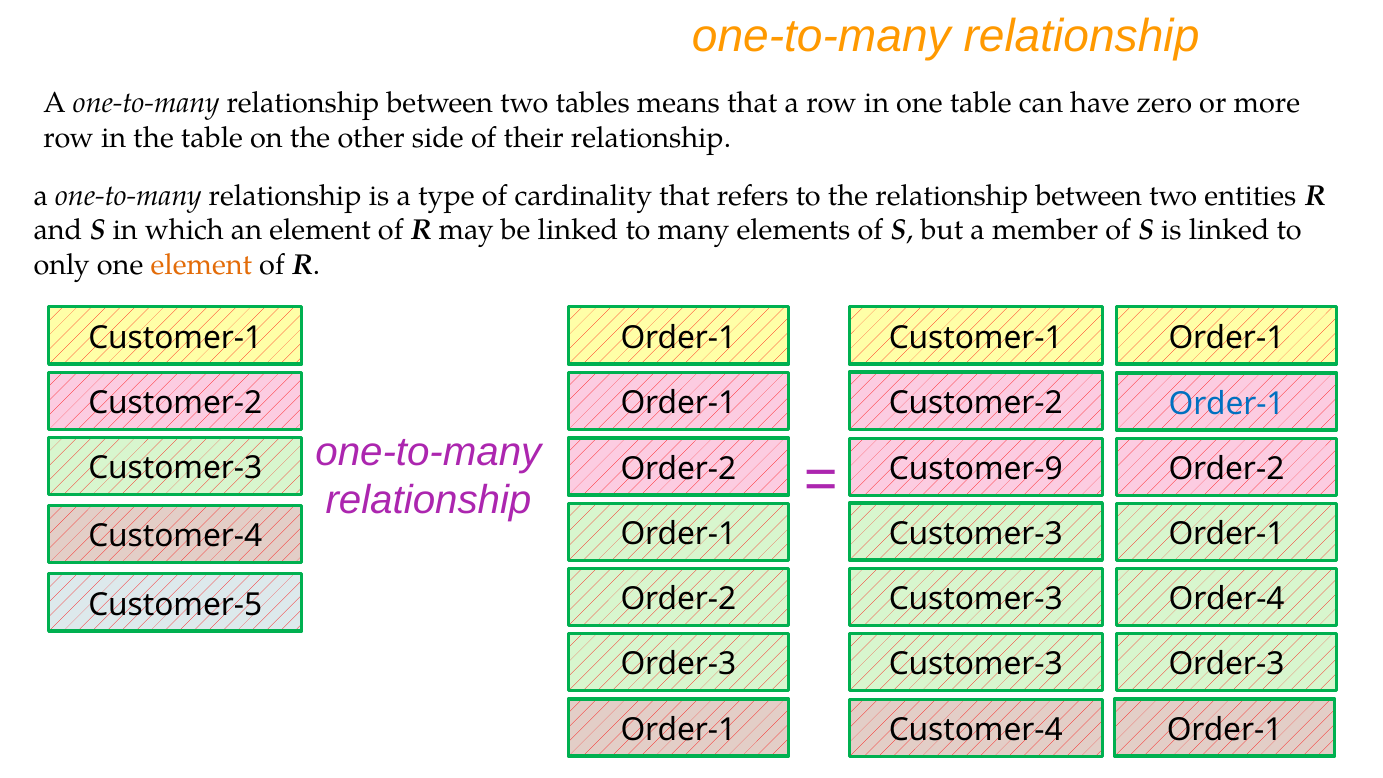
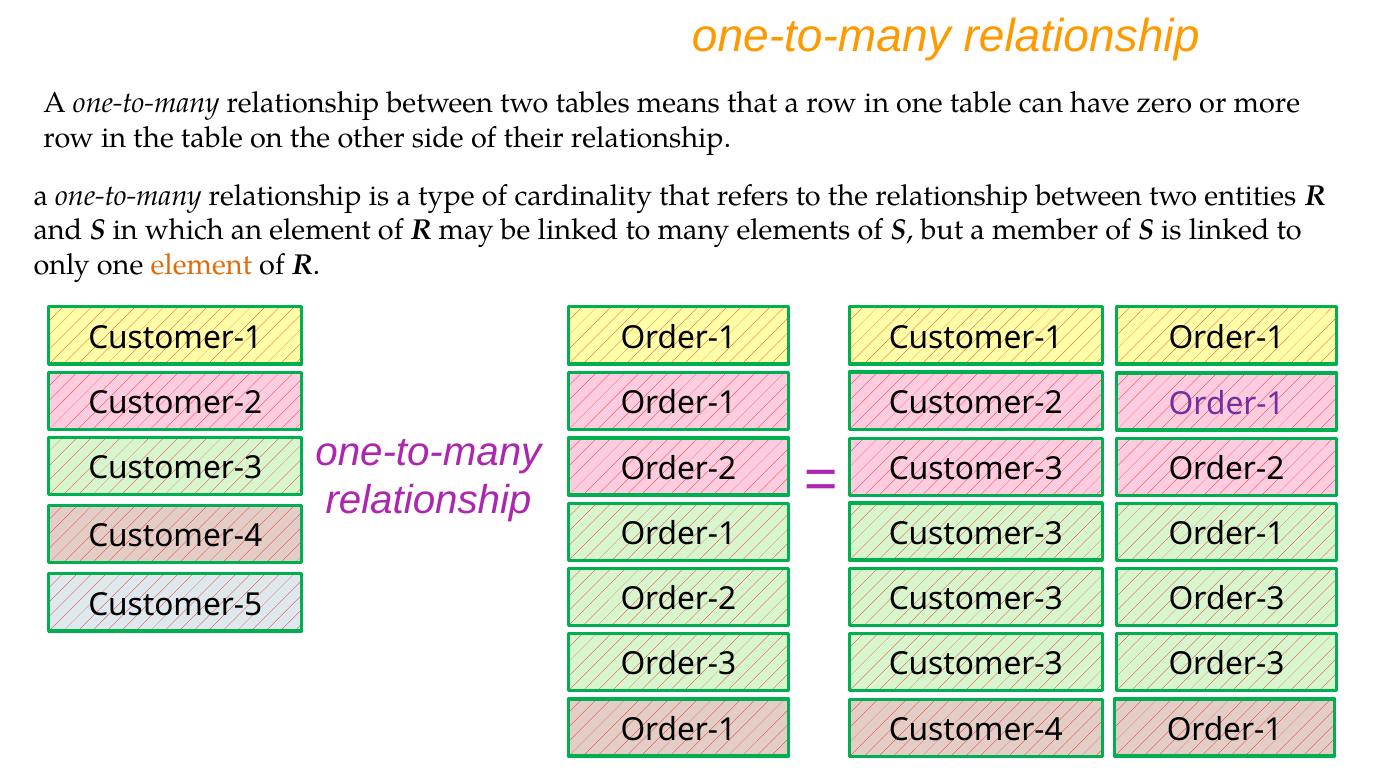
Order-1 colour: blue -> purple (1227, 404)
Customer-9: Customer-9 -> Customer-3 (976, 469)
Order-4: Order-4 -> Order-3 (1227, 599)
